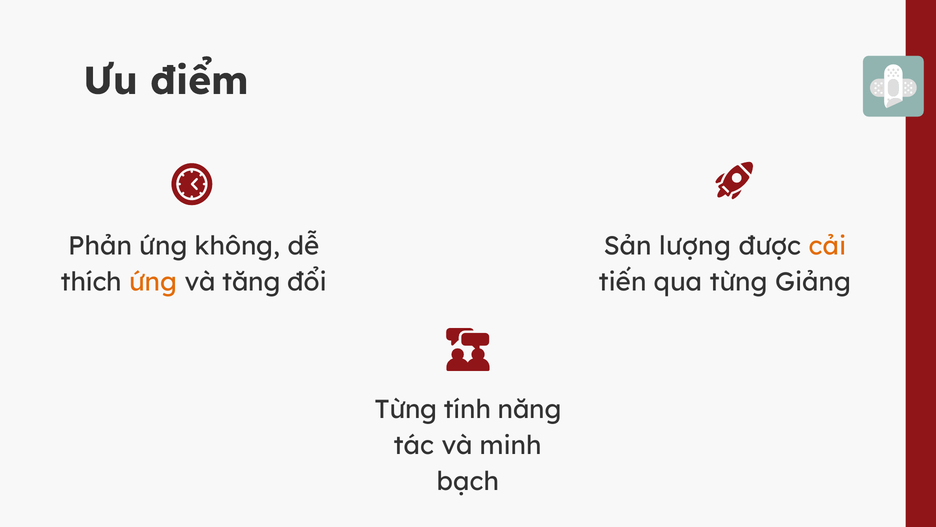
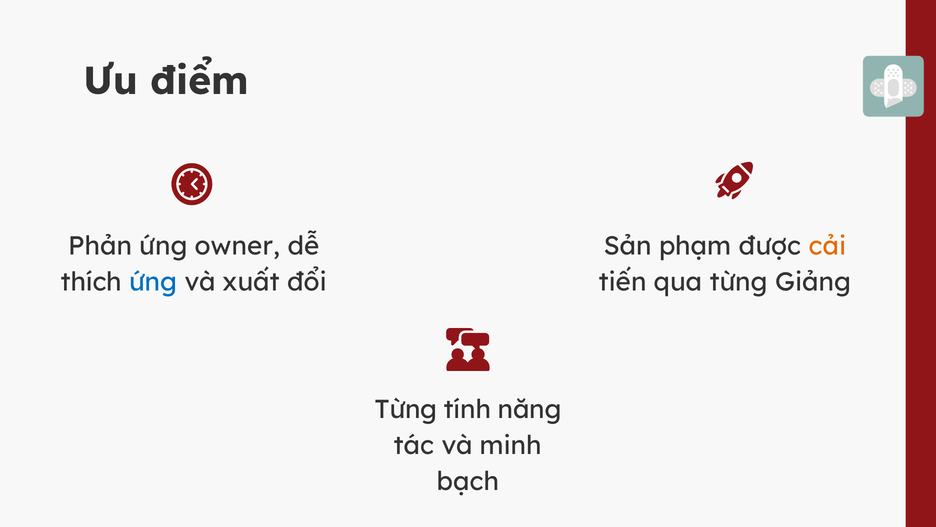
không: không -> owner (238, 246)
lượng: lượng -> phạm (695, 246)
ứng colour: orange -> blue (153, 282)
tăng: tăng -> xuất (251, 282)
